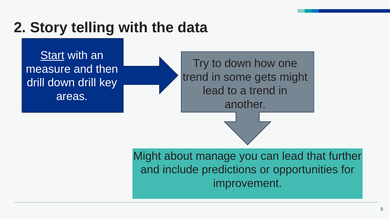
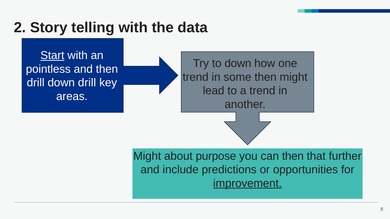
measure: measure -> pointless (48, 69)
some gets: gets -> then (266, 77)
manage: manage -> purpose (216, 156)
can lead: lead -> then (293, 156)
improvement underline: none -> present (248, 184)
